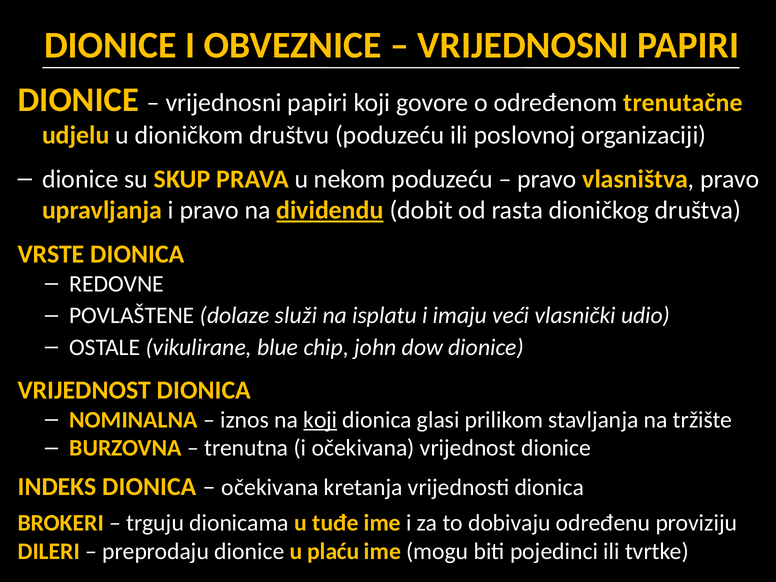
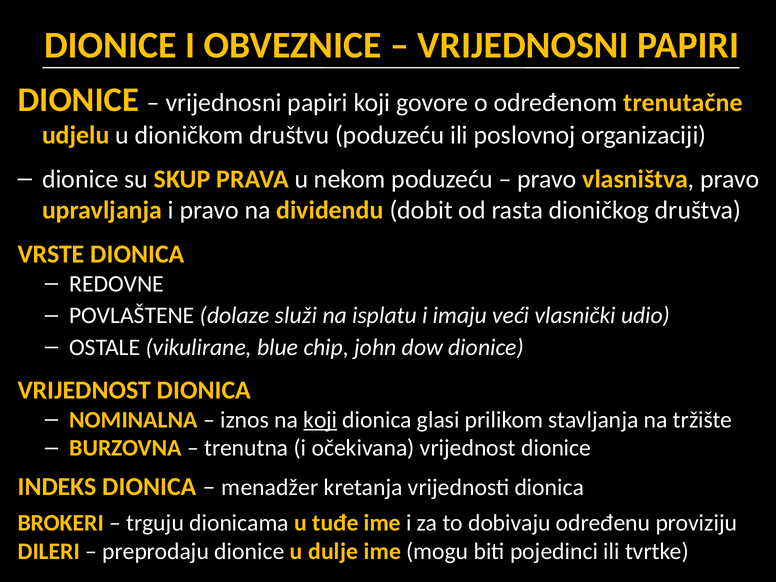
dividendu underline: present -> none (330, 210)
očekivana: očekivana -> menadžer (270, 487)
plaću: plaću -> dulje (333, 552)
